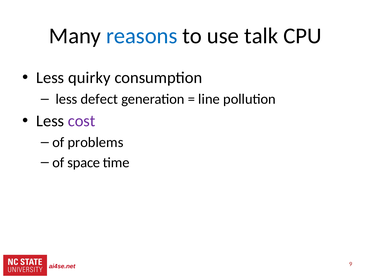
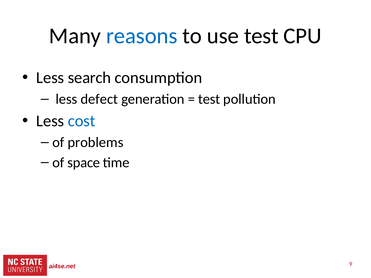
use talk: talk -> test (261, 36)
quirky: quirky -> search (89, 78)
line: line -> test (209, 99)
cost colour: purple -> blue (82, 121)
